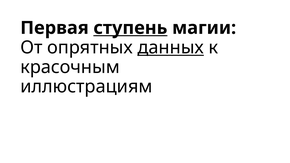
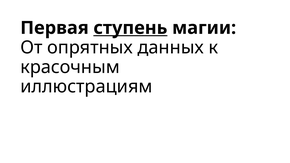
данных underline: present -> none (171, 48)
